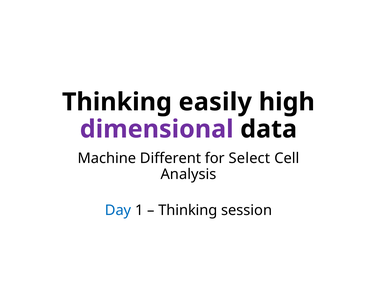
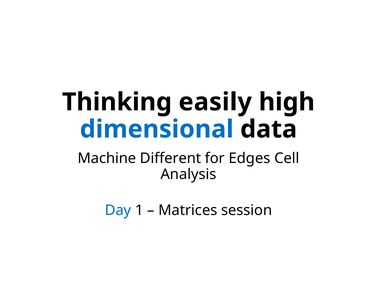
dimensional colour: purple -> blue (157, 129)
Select: Select -> Edges (250, 158)
Thinking: Thinking -> Matrices (188, 210)
